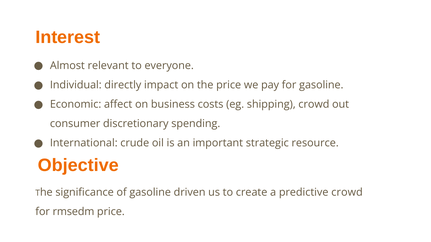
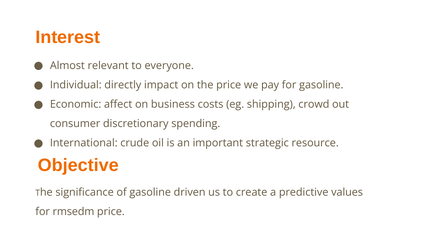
predictive crowd: crowd -> values (347, 193)
